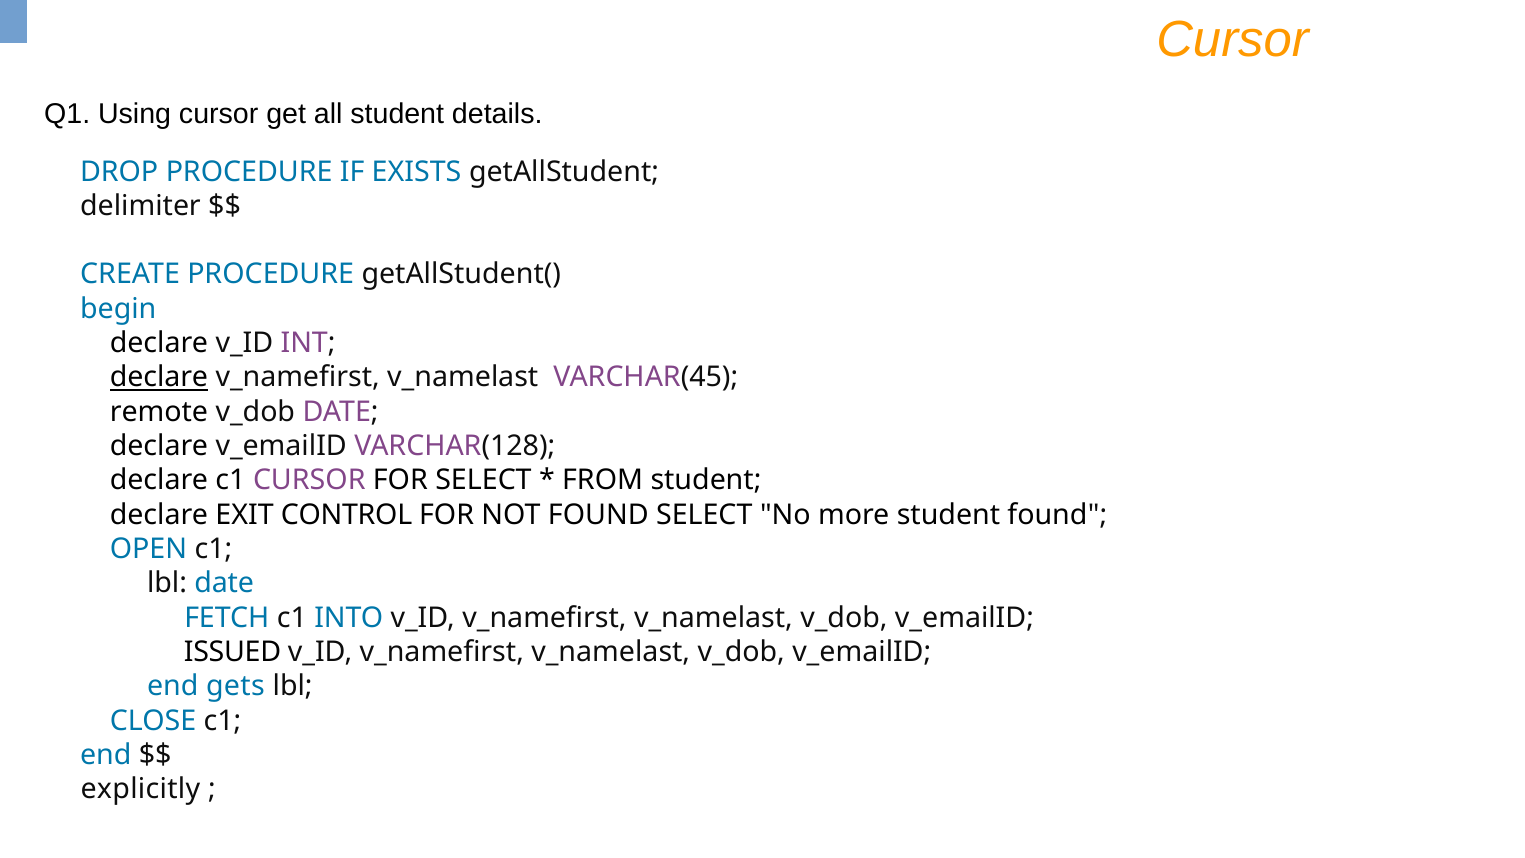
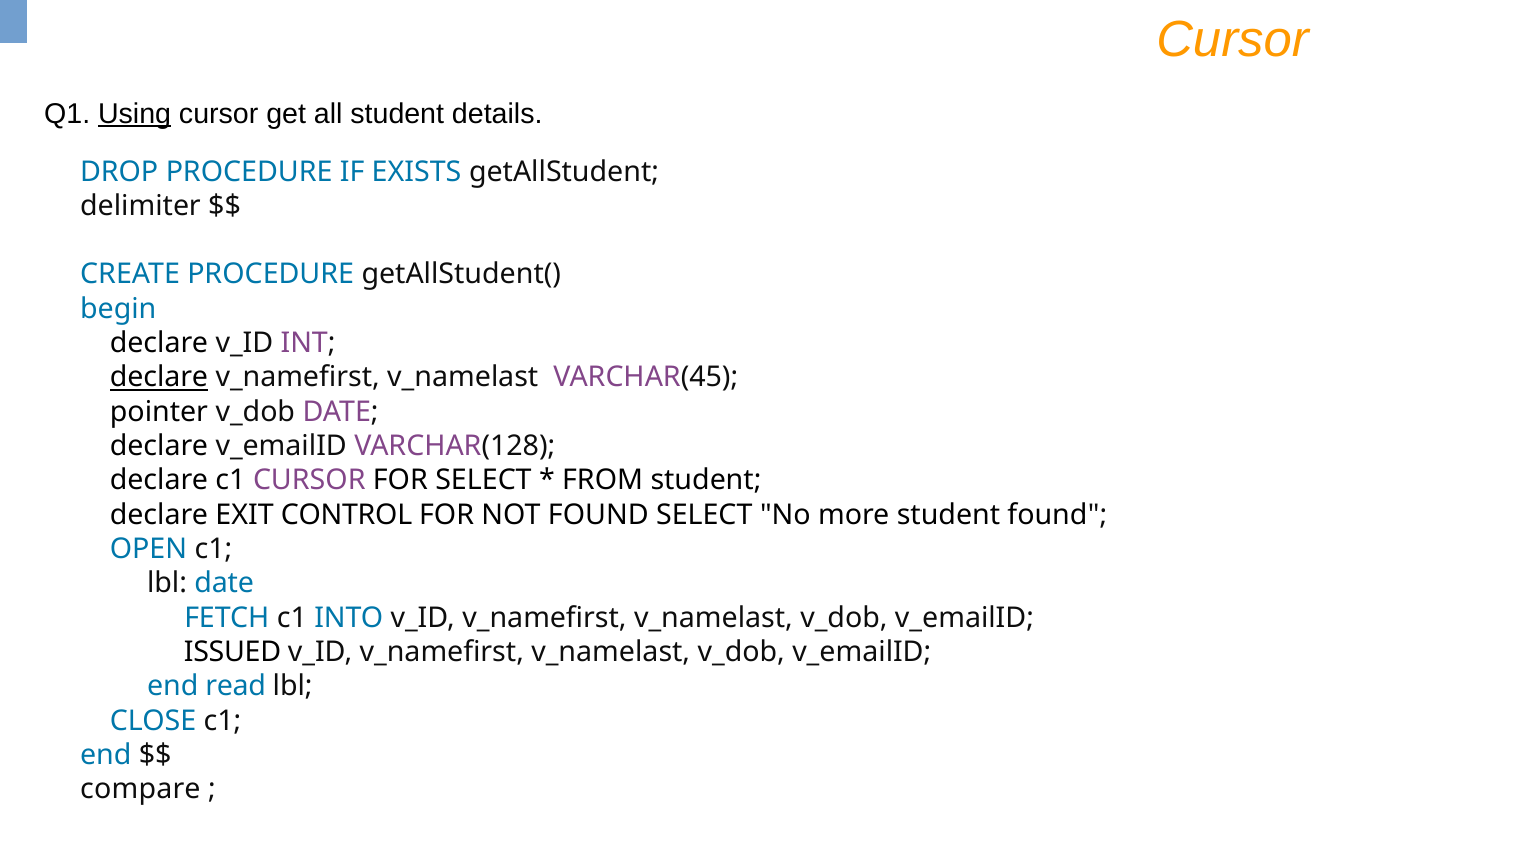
Using underline: none -> present (135, 114)
remote: remote -> pointer (159, 412)
gets: gets -> read (236, 686)
explicitly: explicitly -> compare (140, 789)
